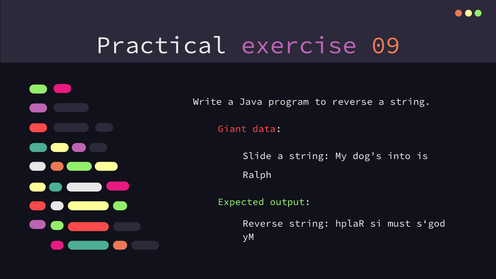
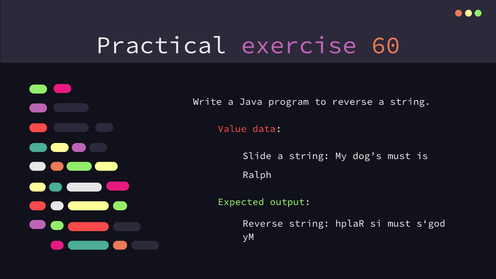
09: 09 -> 60 (386, 45)
Giant: Giant -> Value (232, 129)
dog’s into: into -> must (399, 156)
